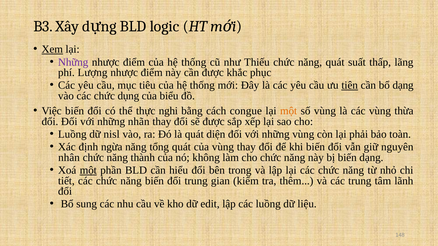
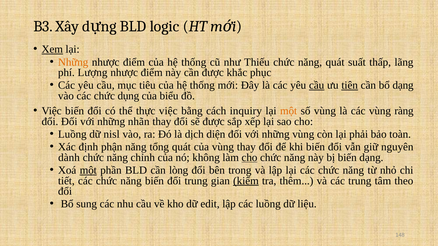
Những colour: purple -> orange (73, 62)
cầu underline: none -> present (317, 85)
thực nghi: nghi -> việc (168, 111)
congue: congue -> inquiry (246, 111)
thừa: thừa -> ràng (404, 111)
là quát: quát -> dịch (194, 134)
ngừa: ngừa -> phận (112, 147)
nhân: nhân -> dành (69, 158)
thành: thành -> chỉnh (143, 158)
cho underline: none -> present (249, 158)
hiểu: hiểu -> lòng (179, 170)
kiểm underline: none -> present (246, 181)
lãnh: lãnh -> theo (404, 181)
